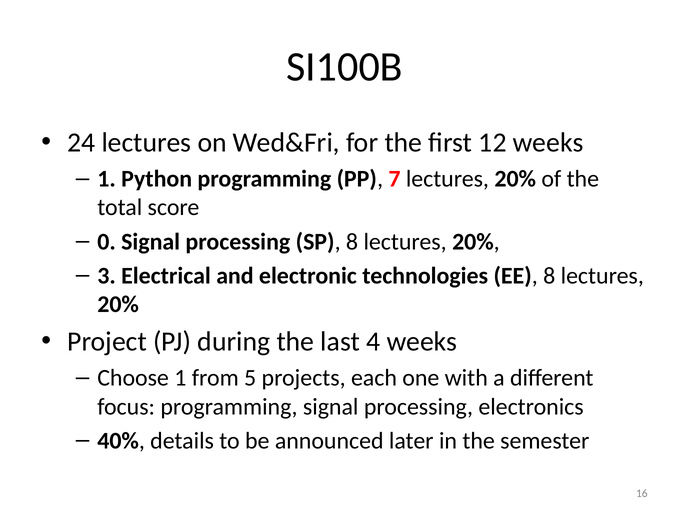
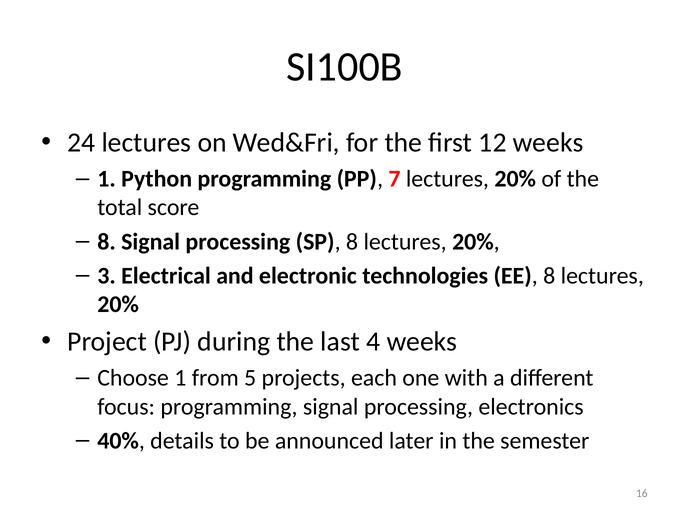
0: 0 -> 8 (107, 242)
